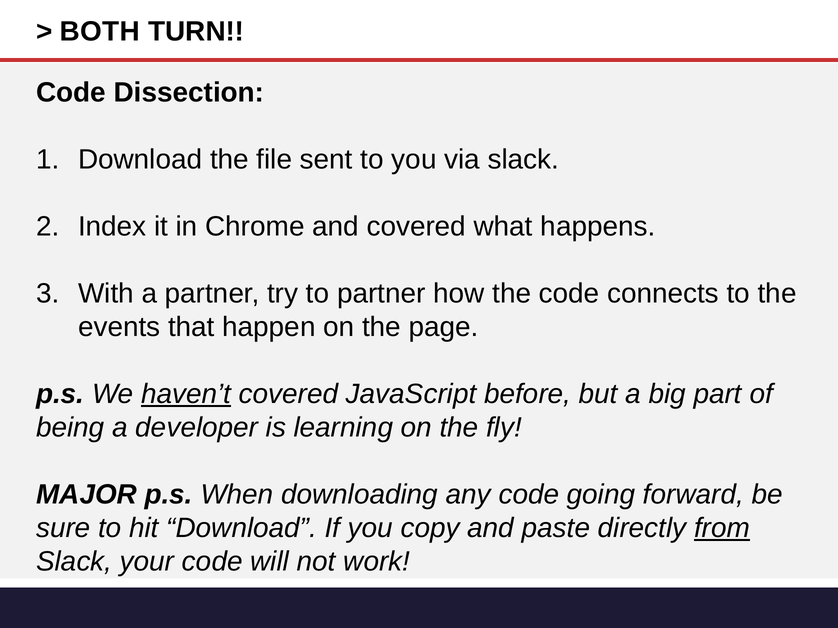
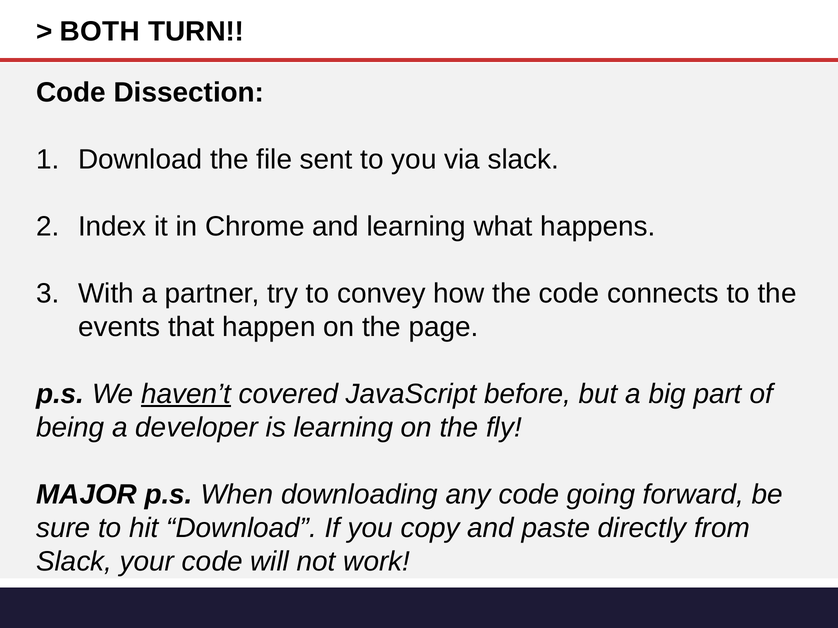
and covered: covered -> learning (416, 227)
to partner: partner -> convey (381, 294)
from underline: present -> none (722, 528)
